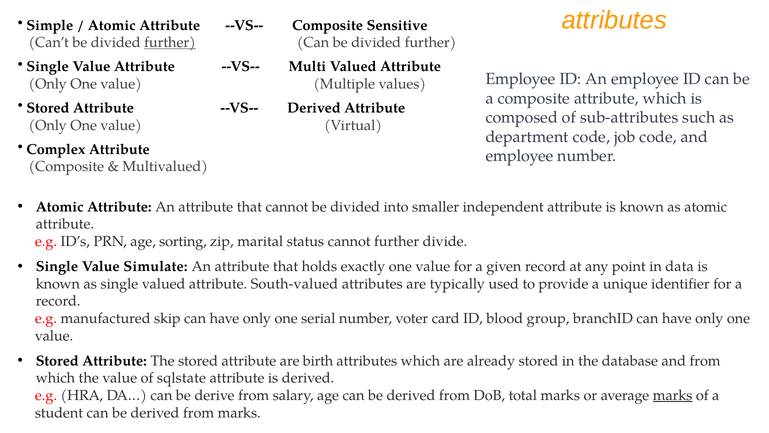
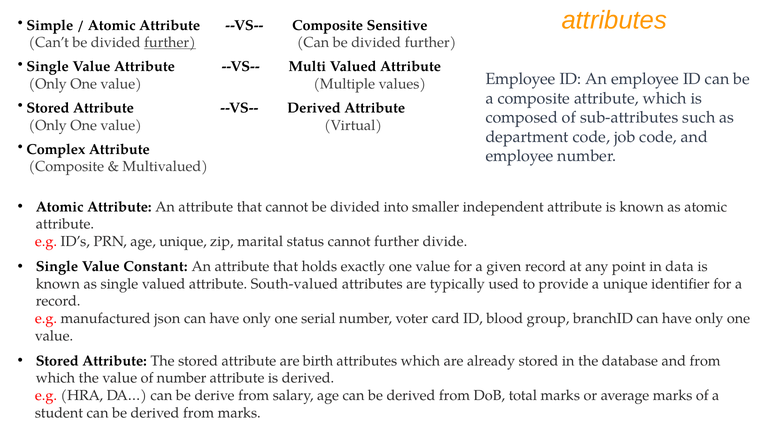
age sorting: sorting -> unique (183, 241)
Simulate: Simulate -> Constant (155, 266)
skip: skip -> json (167, 318)
of sqlstate: sqlstate -> number (182, 378)
marks underline: present -> none (673, 395)
